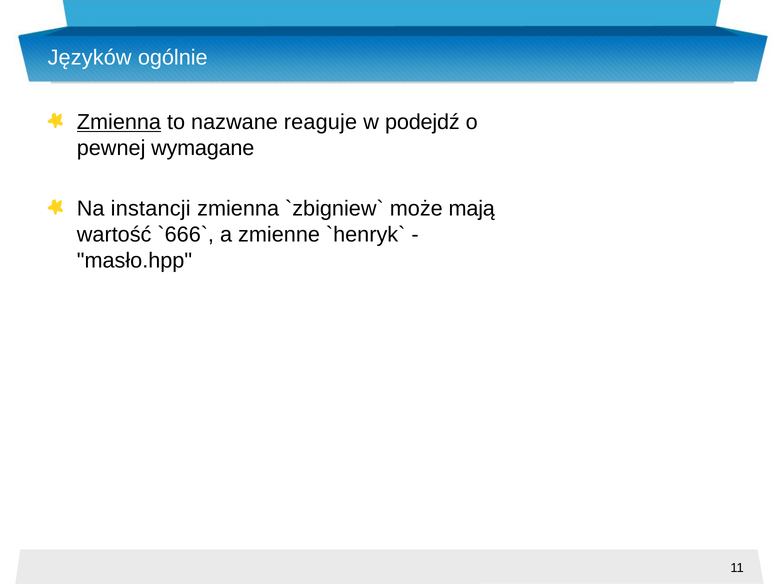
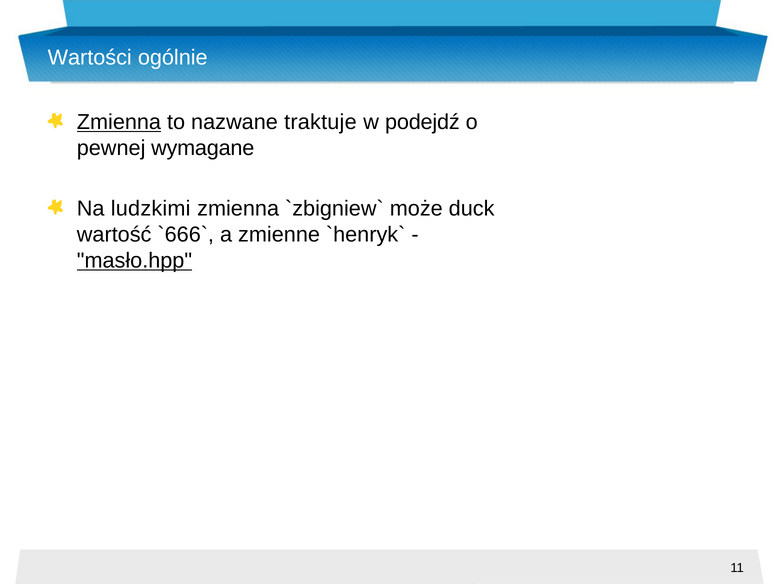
Języków: Języków -> Wartości (90, 57)
reaguje: reaguje -> traktuje (320, 122)
instancji: instancji -> ludzkimi (151, 209)
mają: mają -> duck (472, 209)
masło.hpp underline: none -> present (134, 261)
